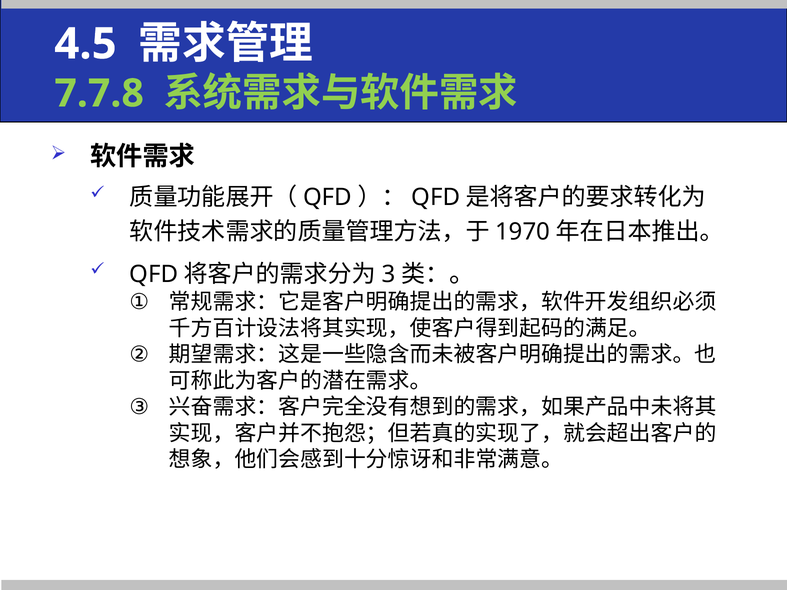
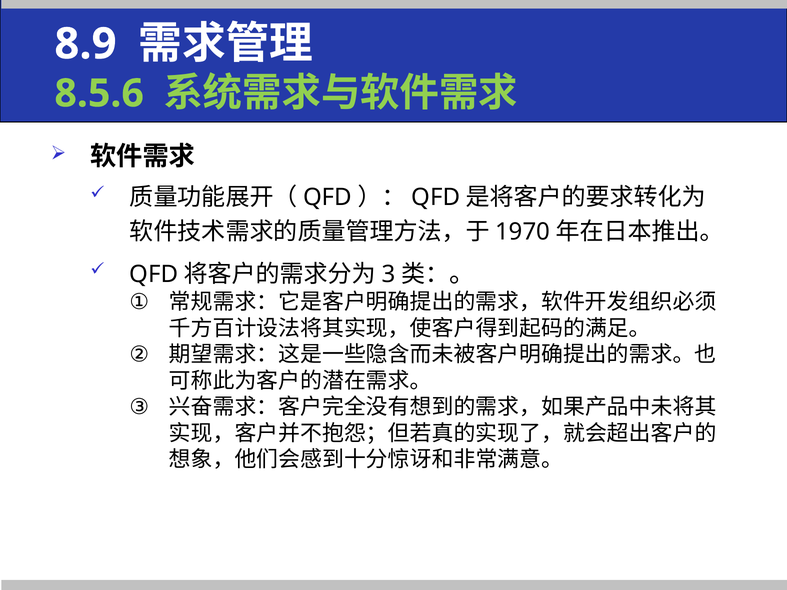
4.5: 4.5 -> 8.9 (85, 44)
7.7.8: 7.7.8 -> 8.5.6 (99, 94)
